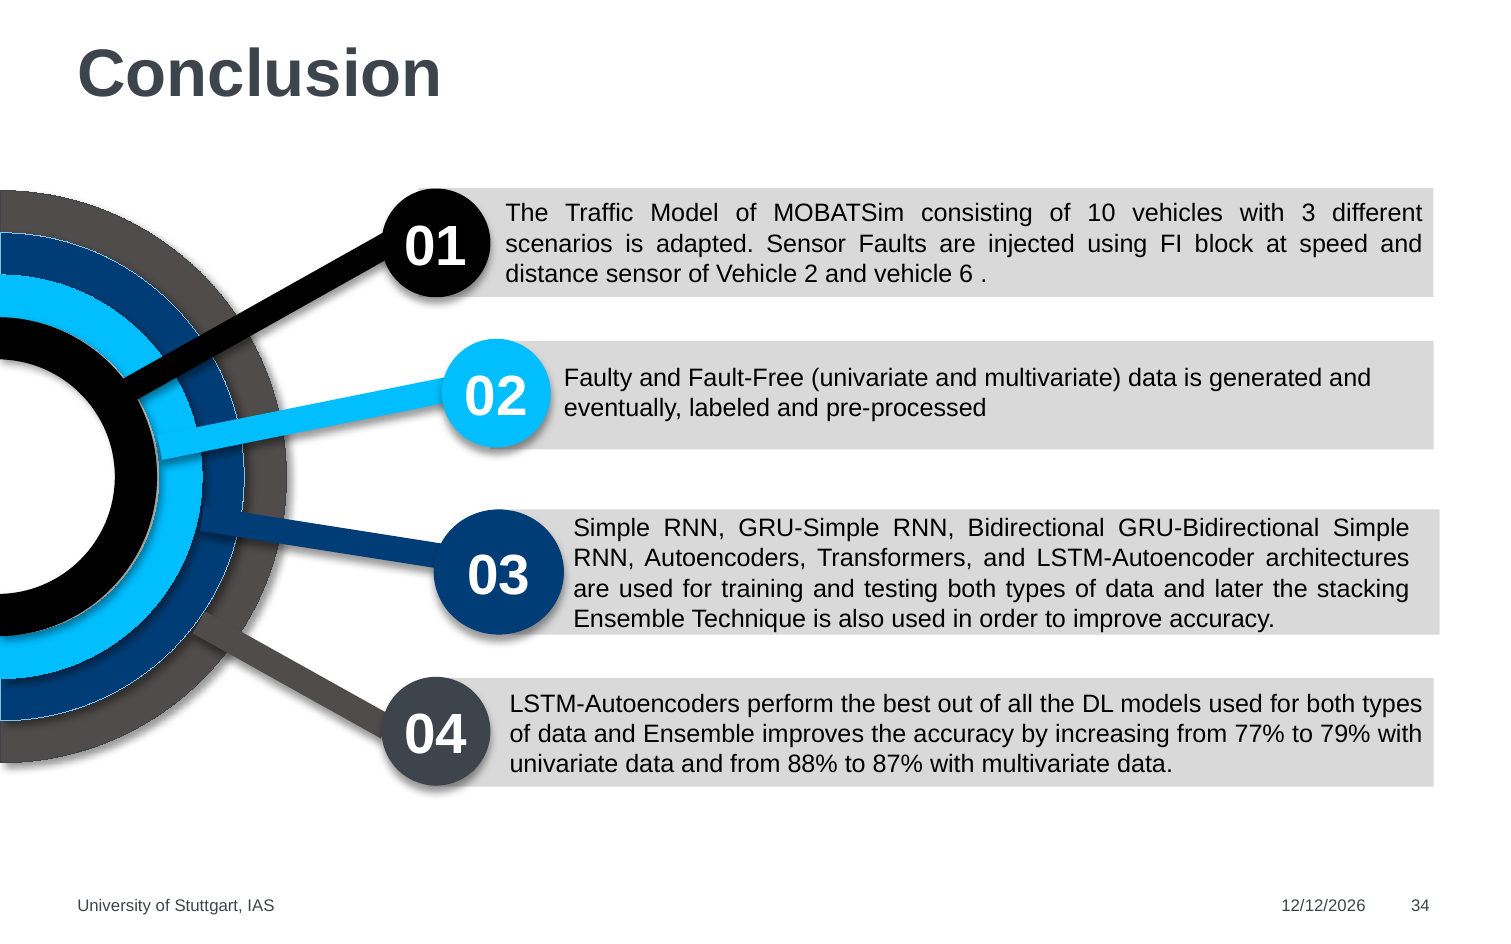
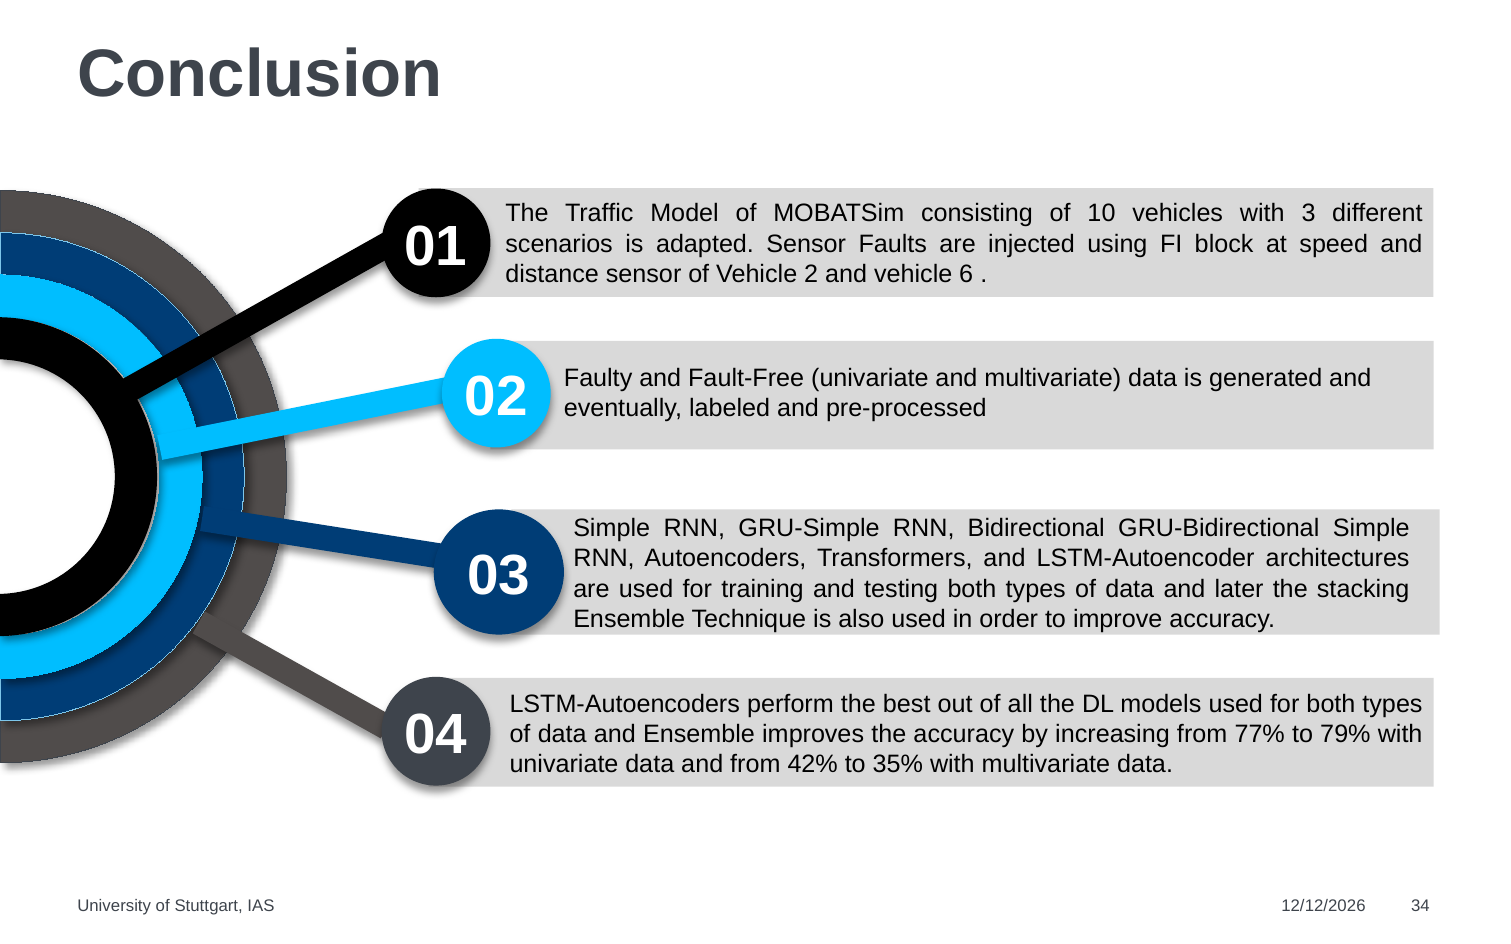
88%: 88% -> 42% (813, 765)
87%: 87% -> 35% (898, 765)
